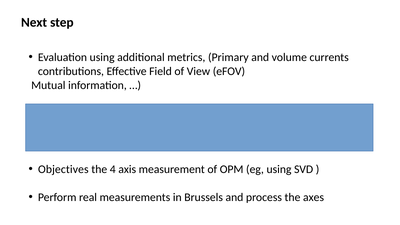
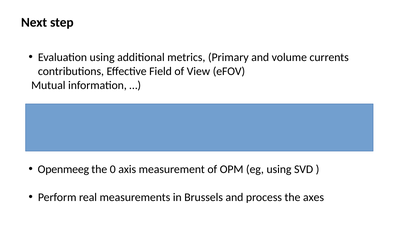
Objectives: Objectives -> Openmeeg (63, 169)
4: 4 -> 0 (113, 169)
